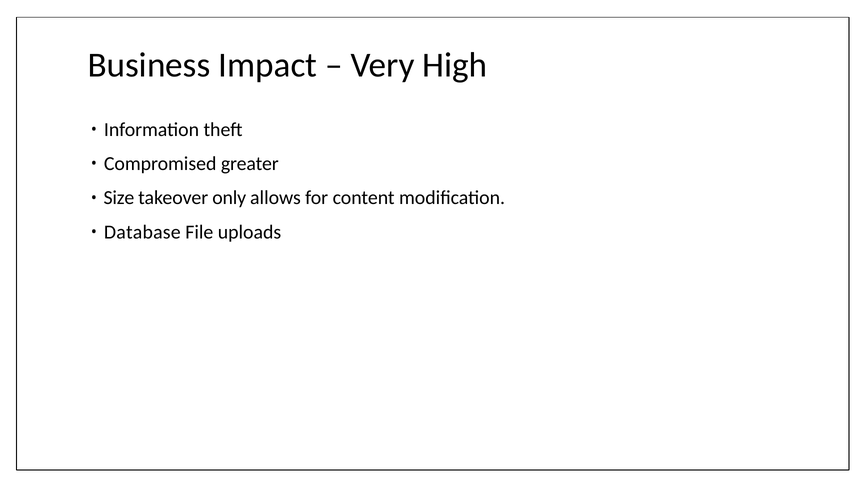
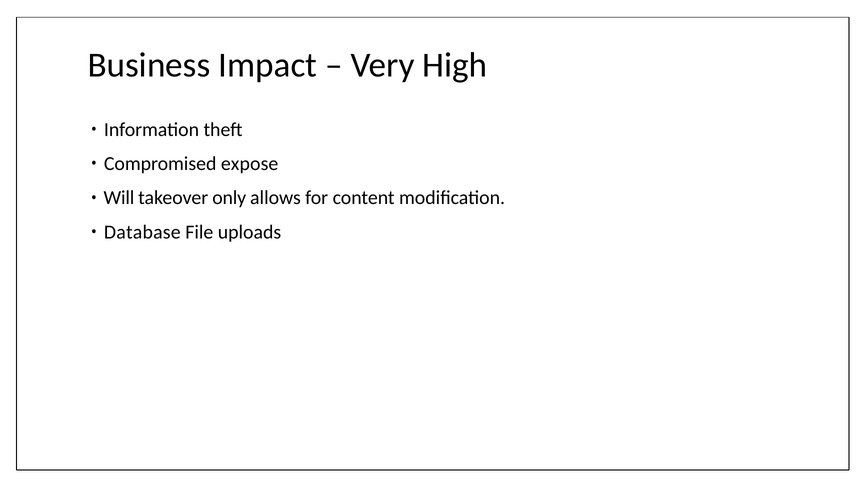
greater: greater -> expose (250, 164)
Size: Size -> Will (119, 198)
